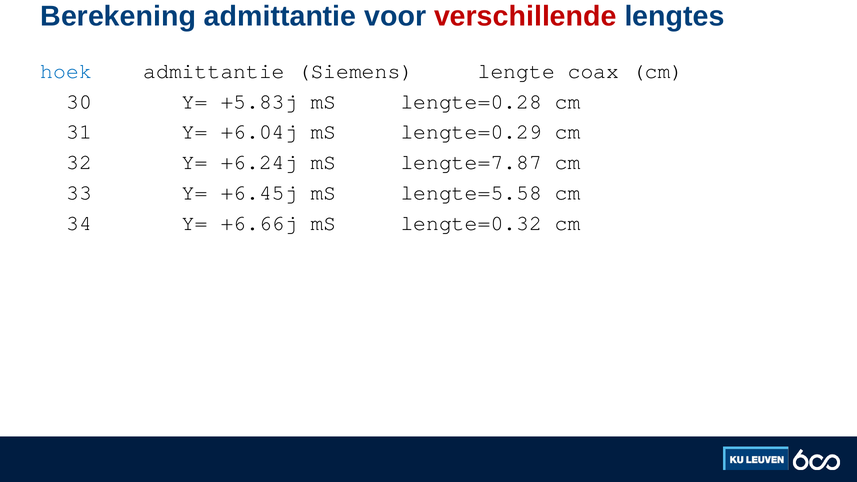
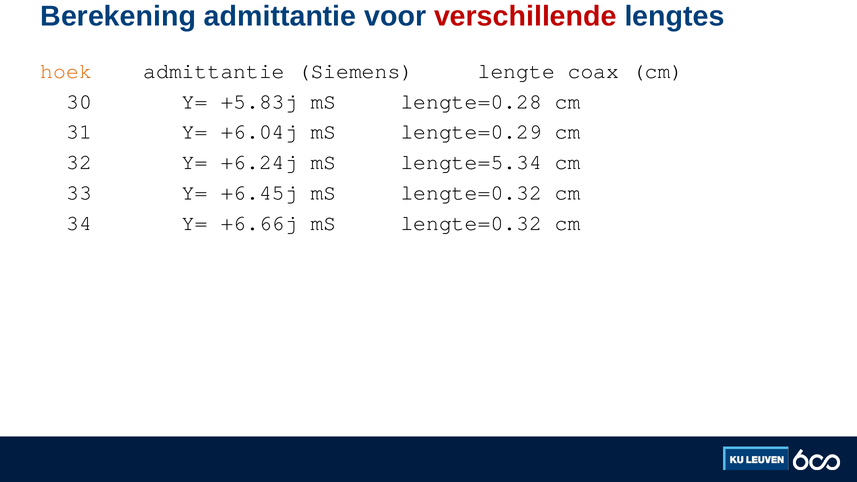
hoek colour: blue -> orange (66, 71)
lengte=7.87: lengte=7.87 -> lengte=5.34 (471, 162)
+6.45j mS lengte=5.58: lengte=5.58 -> lengte=0.32 (471, 193)
